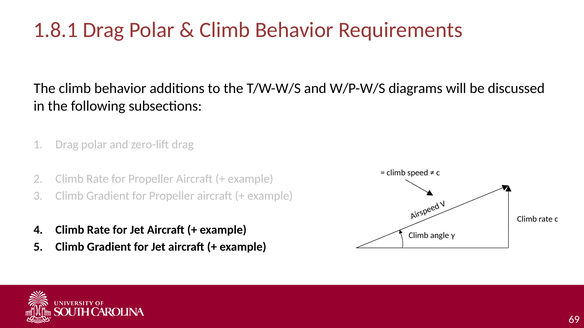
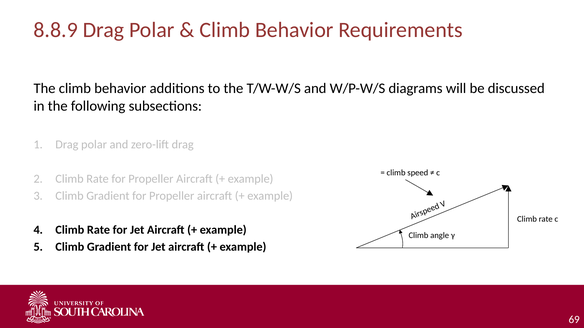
1.8.1: 1.8.1 -> 8.8.9 (56, 30)
